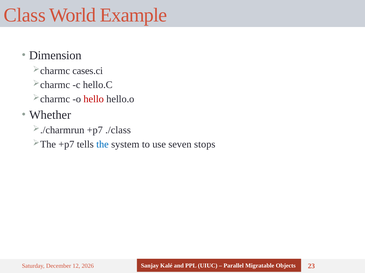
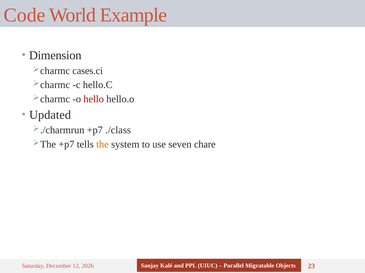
Class: Class -> Code (25, 15)
Whether: Whether -> Updated (50, 115)
the colour: blue -> orange (102, 145)
stops: stops -> chare (205, 145)
